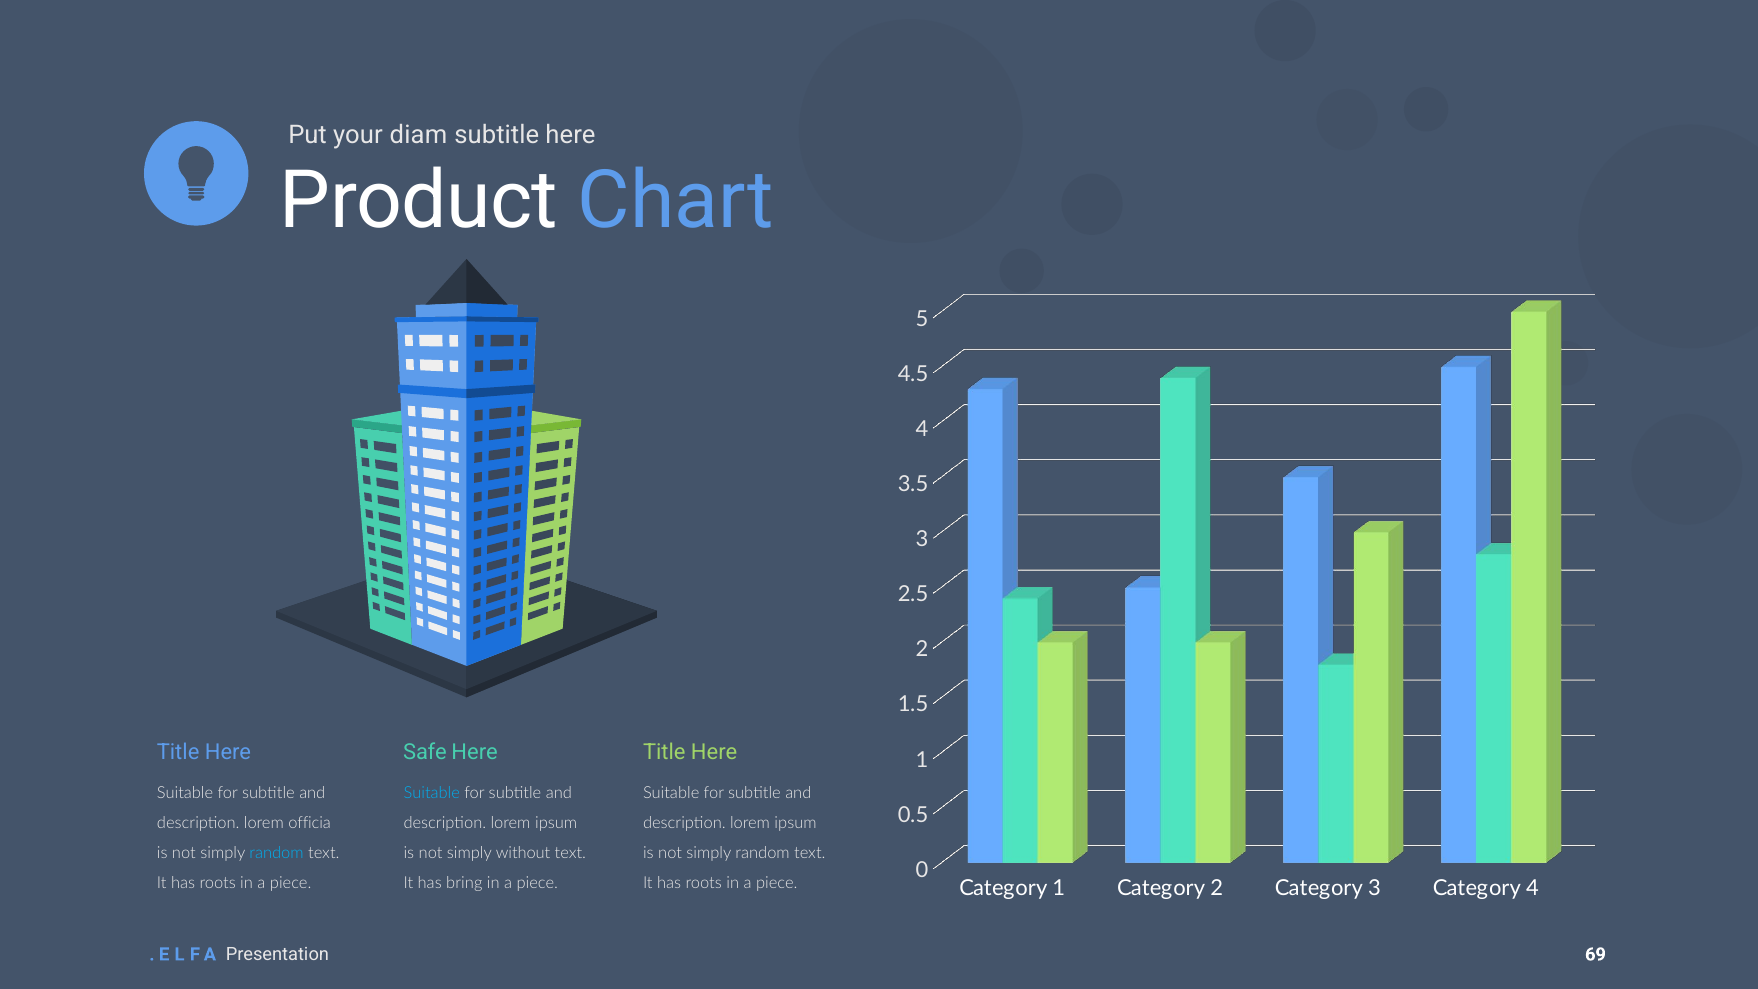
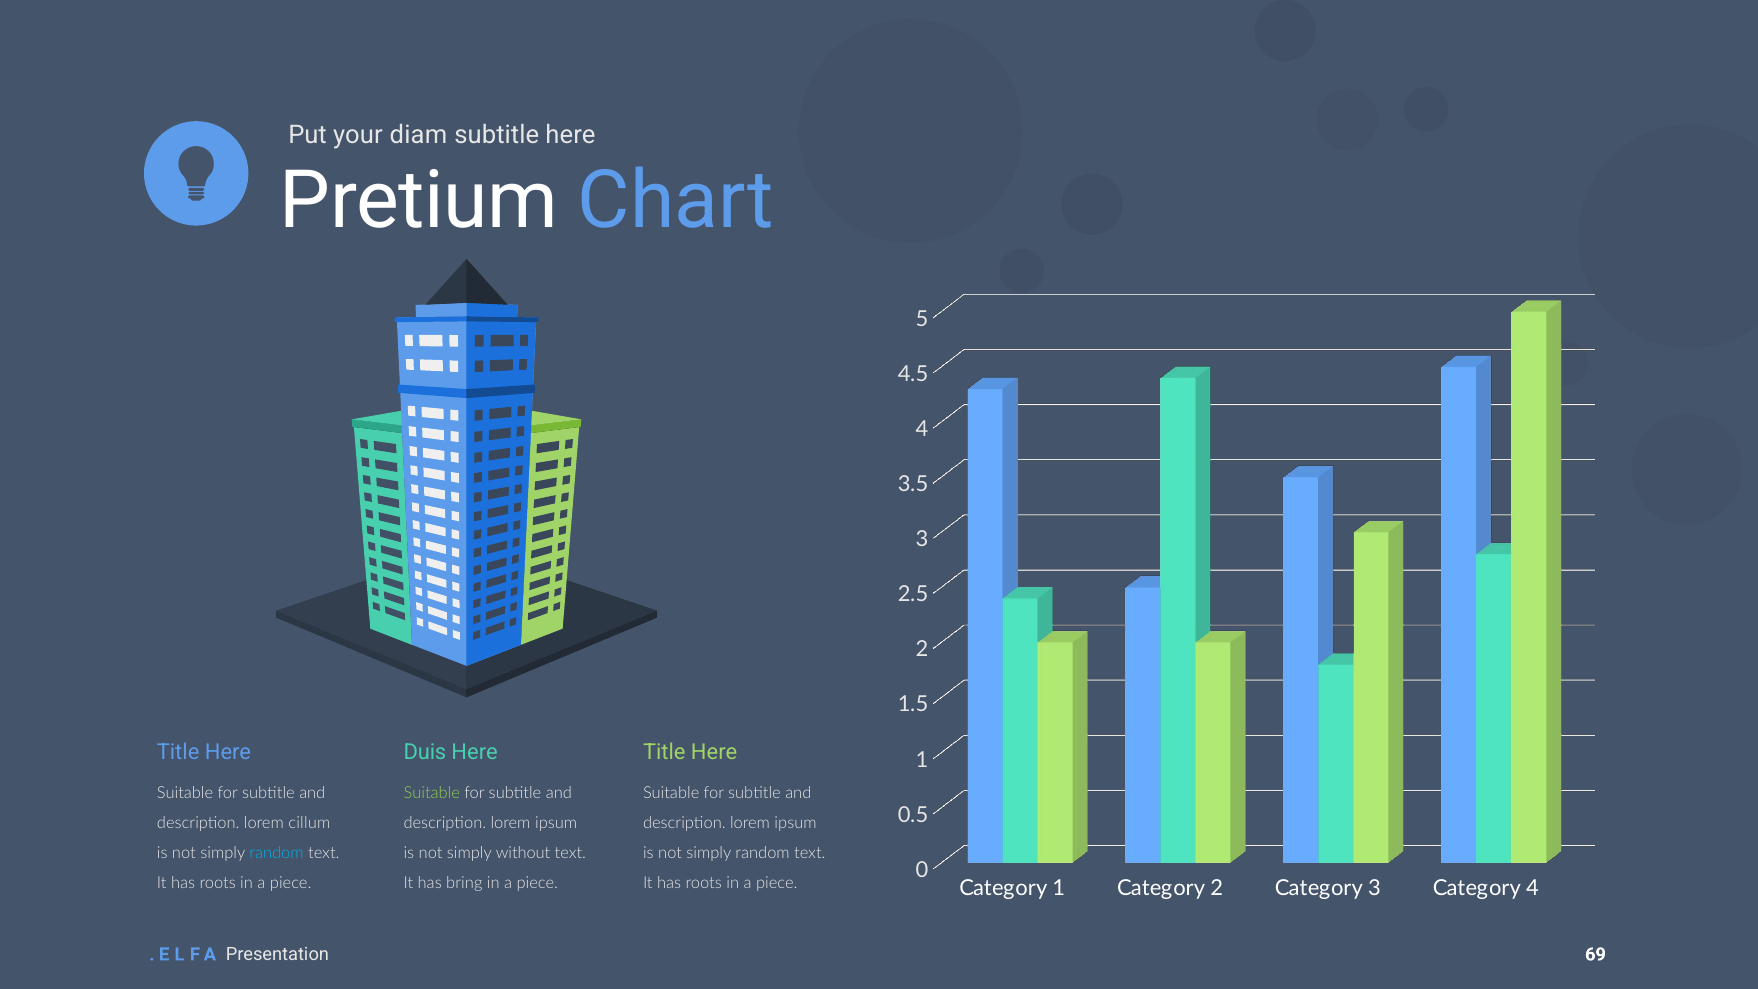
Product: Product -> Pretium (419, 201)
Safe: Safe -> Duis (425, 752)
Suitable colour: light blue -> light green (432, 793)
officia: officia -> cillum (309, 823)
